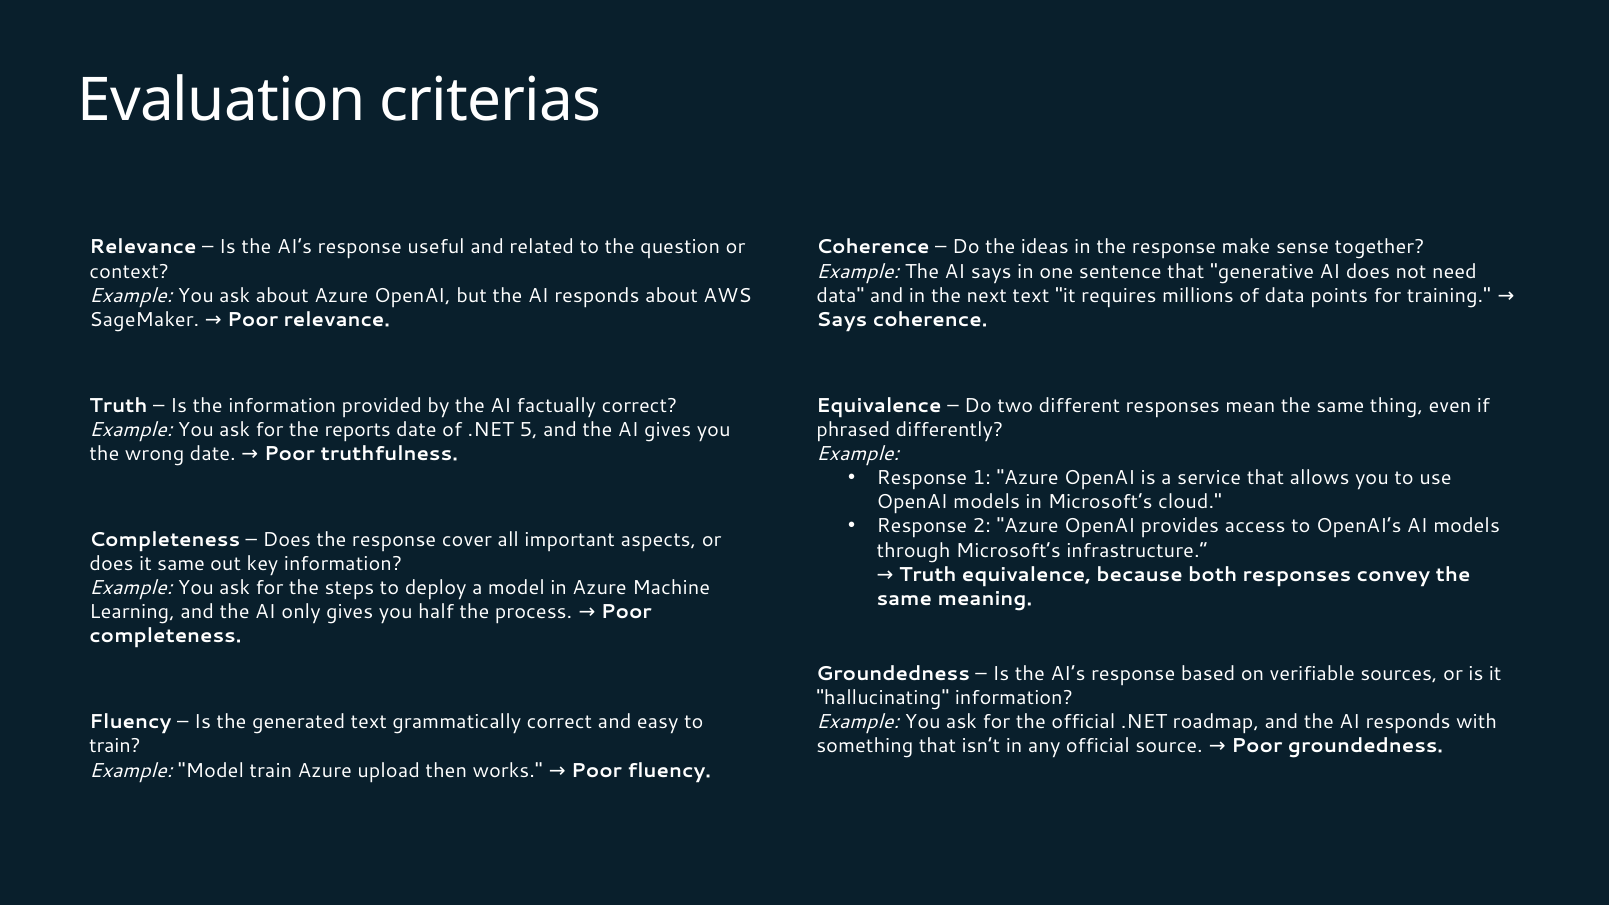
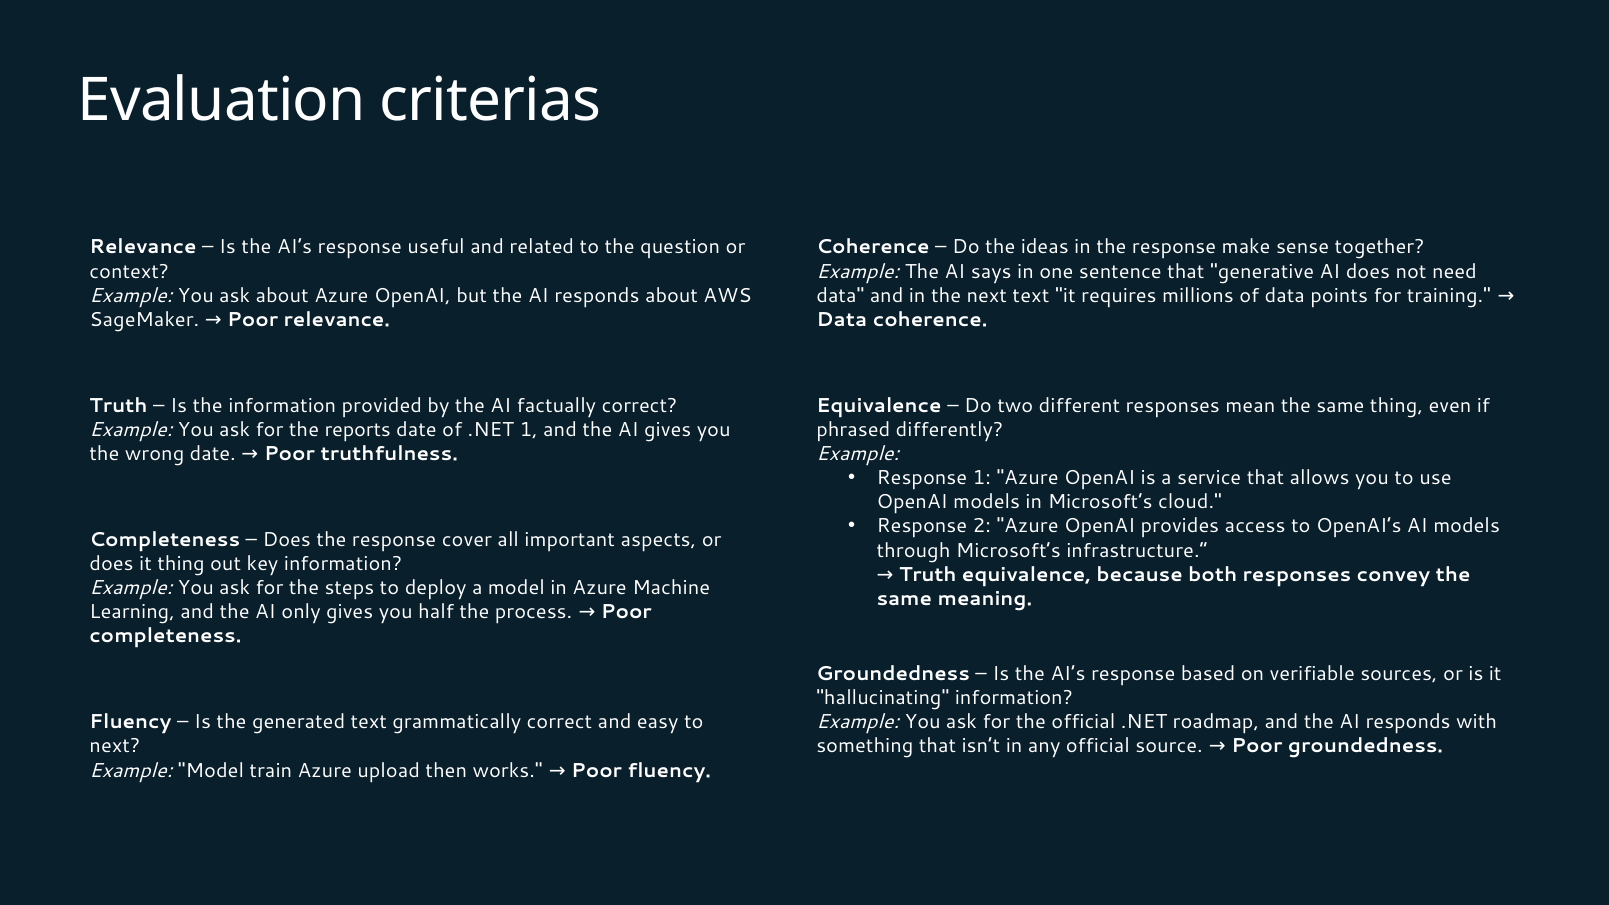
Says: Says -> Data (842, 320)
.NET 5: 5 -> 1 (529, 430)
it same: same -> thing (181, 564)
train: train -> next (115, 746)
